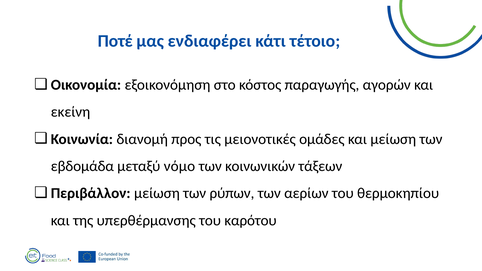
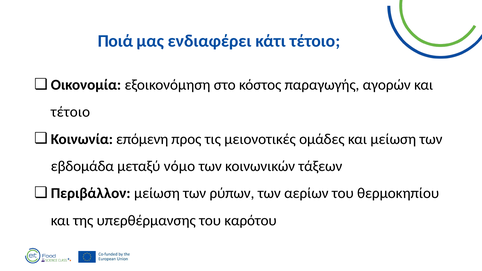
Ποτέ: Ποτέ -> Ποιά (115, 41)
εκείνη: εκείνη -> τέτοιο (70, 112)
διανομή: διανομή -> επόμενη (142, 139)
